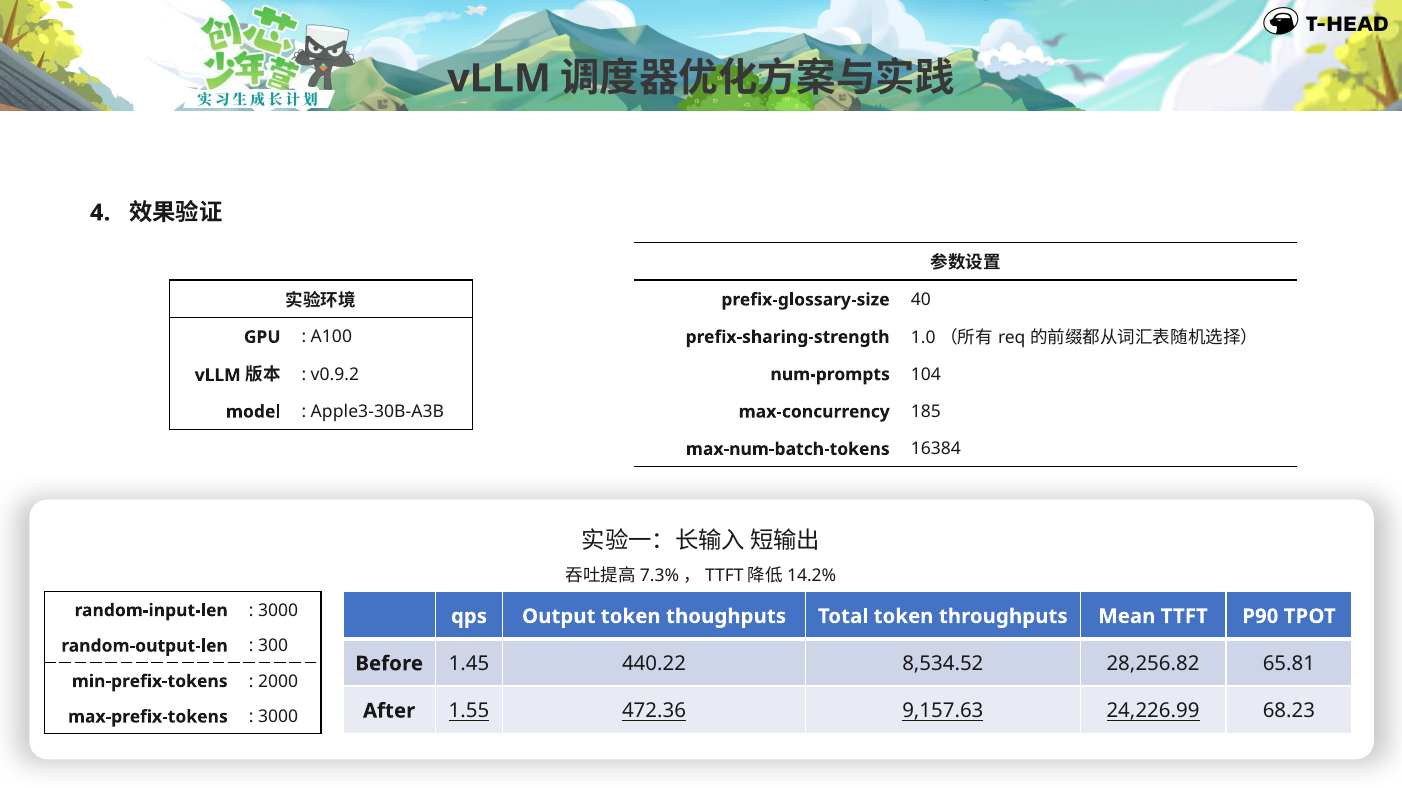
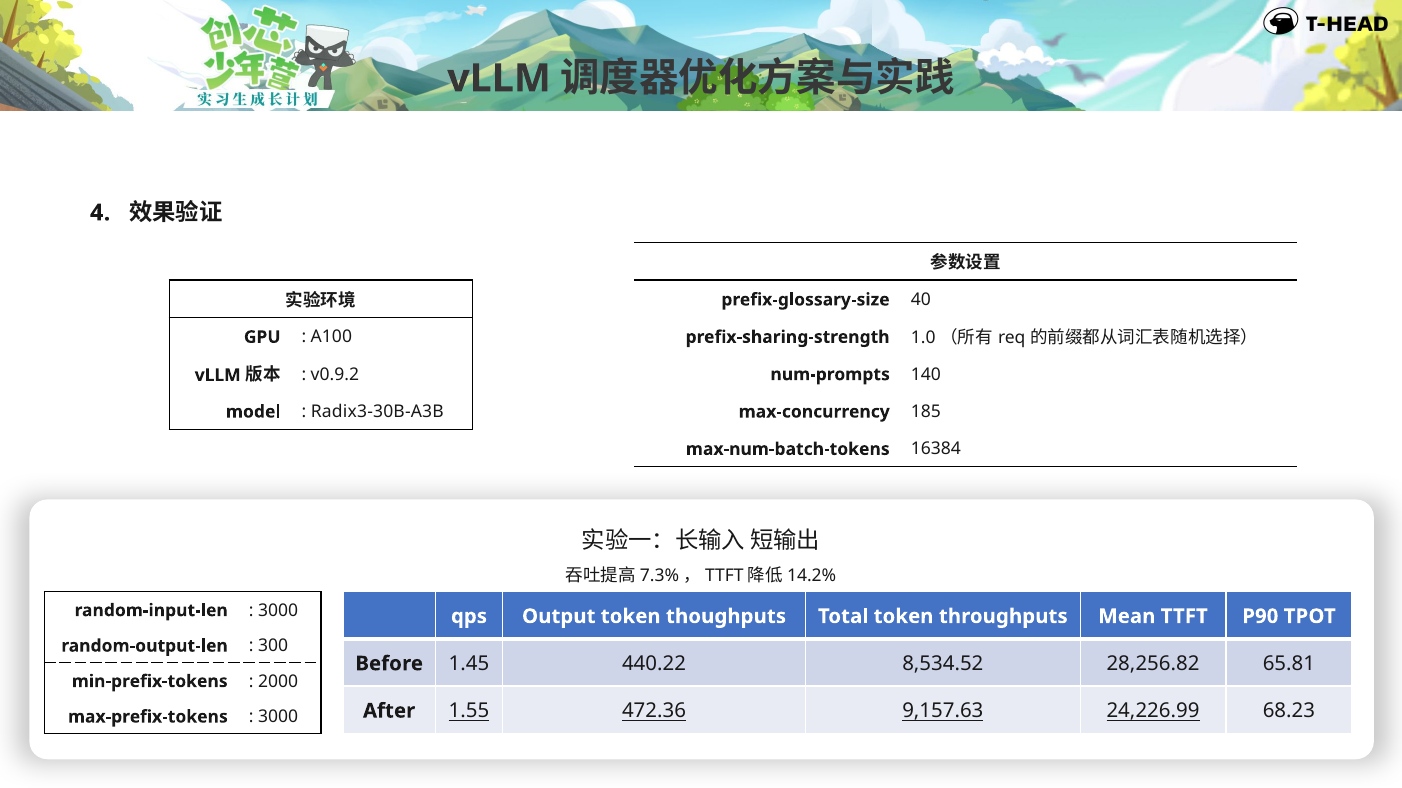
104: 104 -> 140 (926, 375)
Apple3-30B-A3B: Apple3-30B-A3B -> Radix3-30B-A3B (377, 412)
